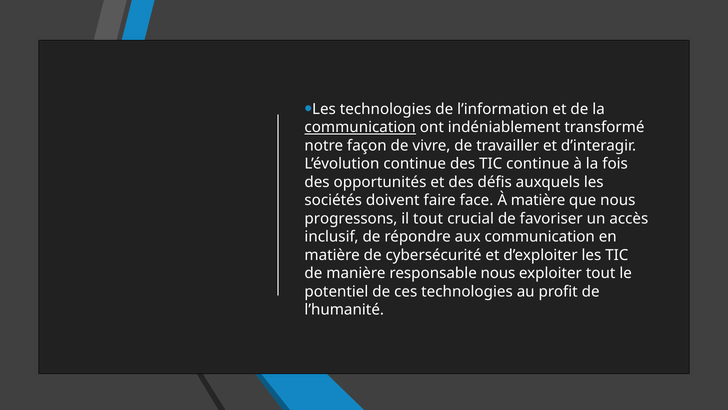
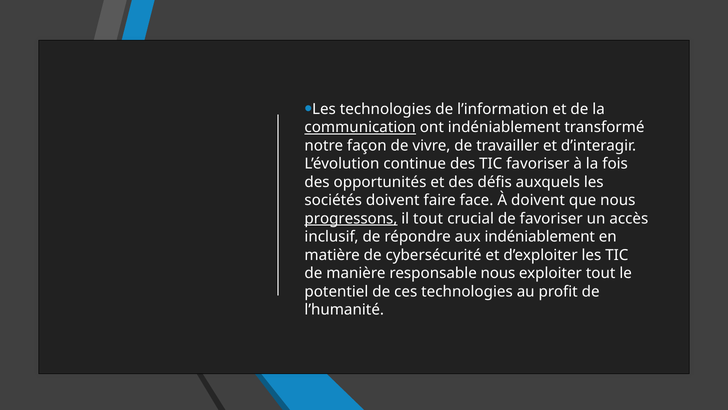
TIC continue: continue -> favoriser (538, 164)
À matière: matière -> doivent (538, 200)
progressons underline: none -> present (351, 218)
aux communication: communication -> indéniablement (540, 237)
